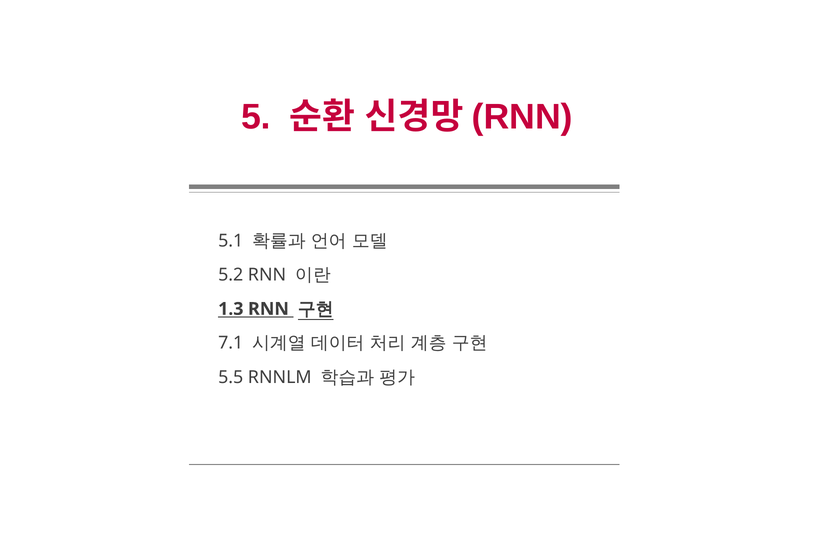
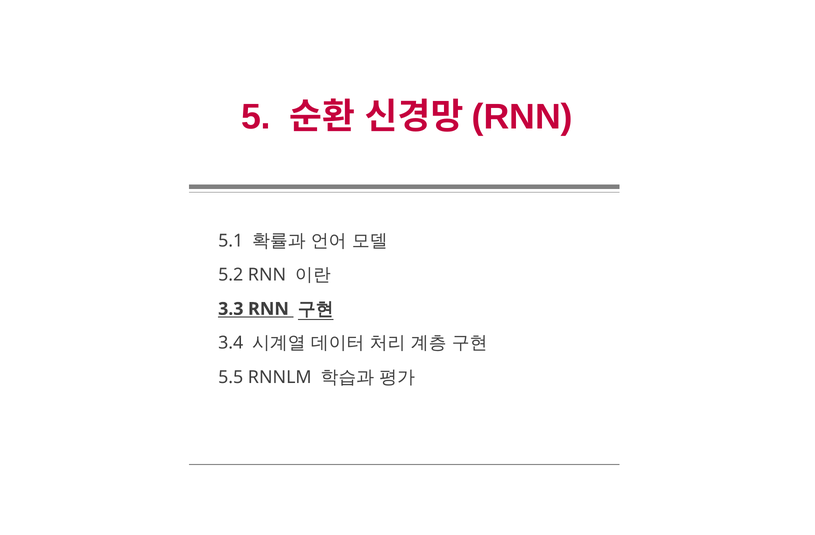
1.3: 1.3 -> 3.3 (231, 309)
7.1: 7.1 -> 3.4 (231, 343)
